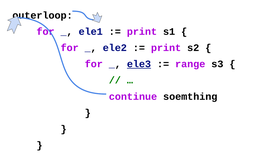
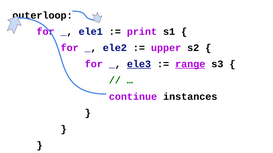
print: print -> upper (166, 48)
range underline: none -> present (190, 64)
soemthing: soemthing -> instances (190, 97)
